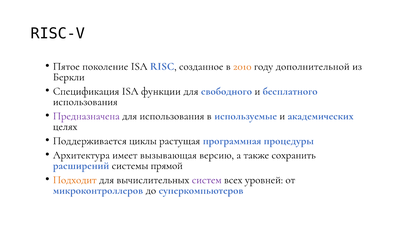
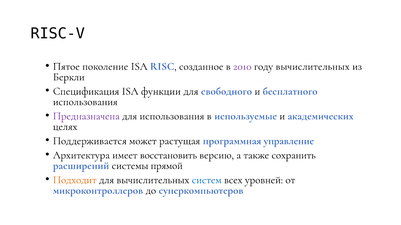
2010 colour: orange -> purple (242, 66)
году дополнительной: дополнительной -> вычислительных (313, 66)
циклы: циклы -> может (143, 141)
процедуры: процедуры -> управление (289, 141)
вызывающая: вызывающая -> восстановить (168, 155)
систем colour: purple -> blue (207, 180)
